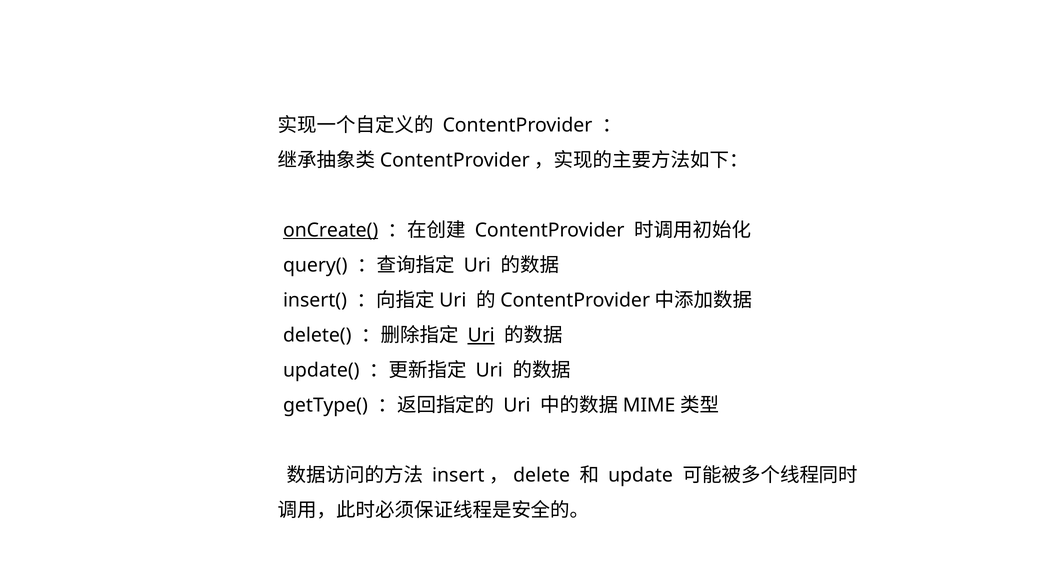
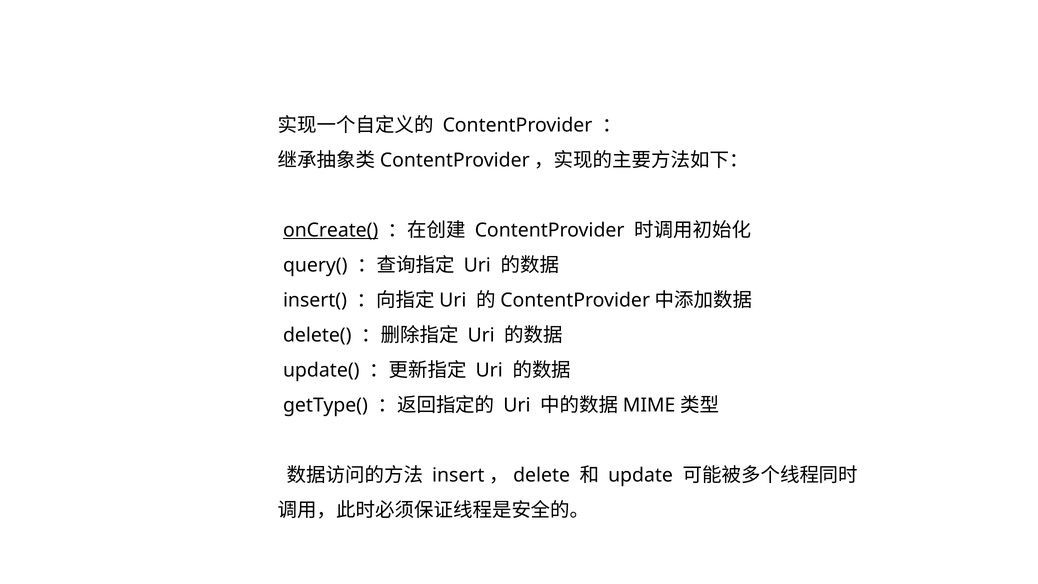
Uri underline: present -> none (481, 335)
